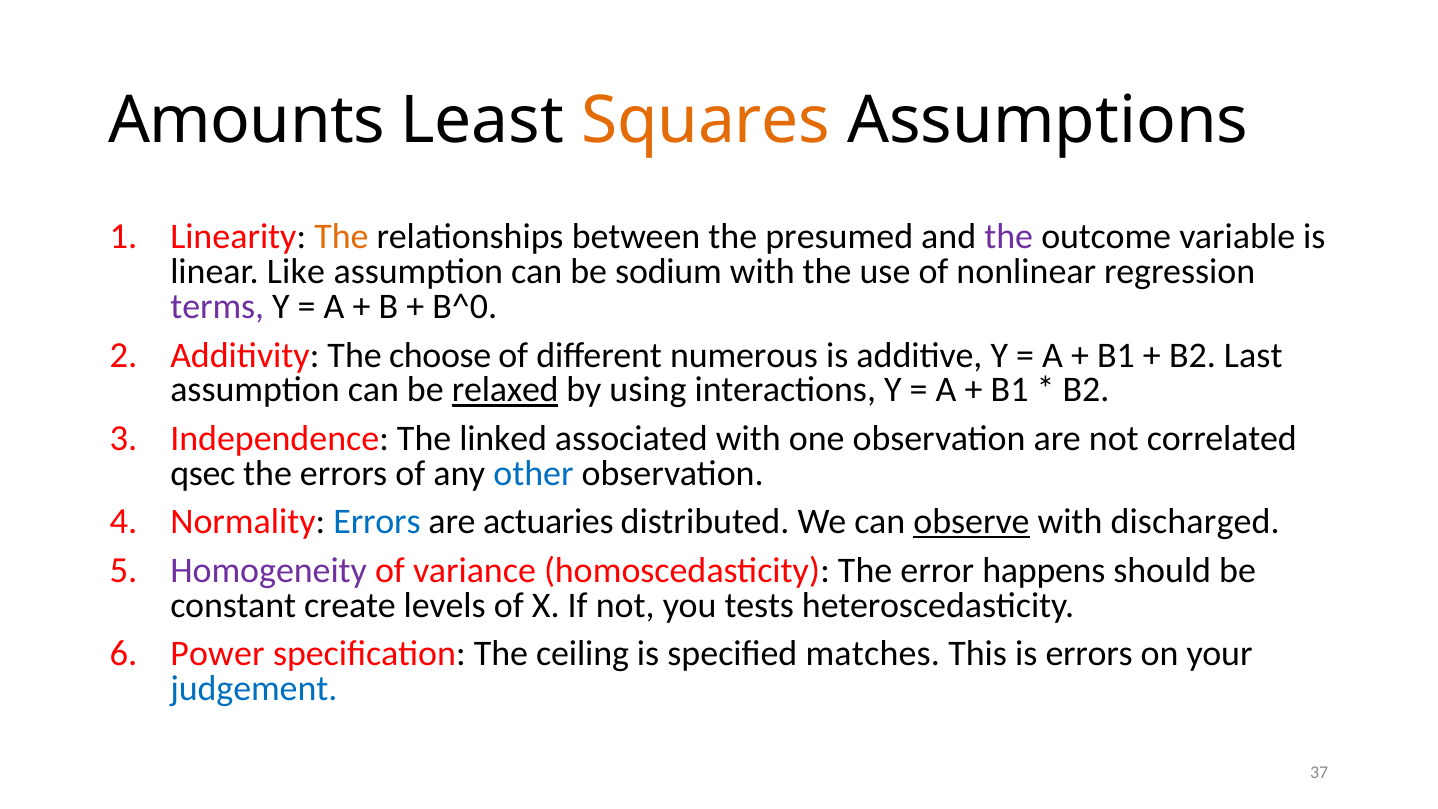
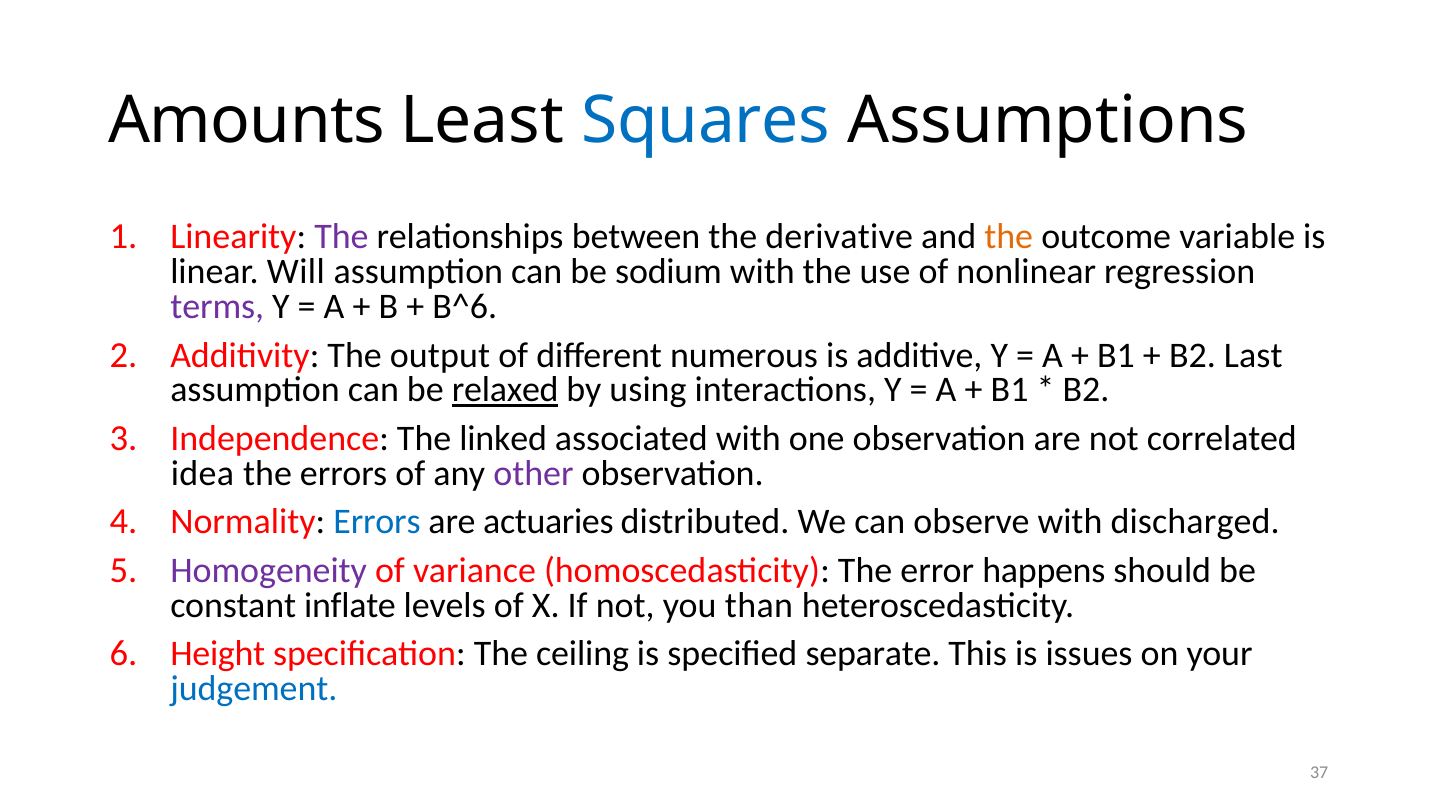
Squares colour: orange -> blue (706, 121)
The colour: orange -> purple (341, 237)
presumed: presumed -> derivative (839, 237)
the colour: purple -> orange (1009, 237)
Like: Like -> Will (296, 272)
B^0: B^0 -> B^6 (465, 307)
choose: choose -> output (440, 355)
qsec: qsec -> idea (202, 473)
other colour: blue -> purple (533, 473)
observe underline: present -> none (972, 522)
create: create -> inflate (350, 605)
tests: tests -> than (759, 605)
Power: Power -> Height (218, 654)
matches: matches -> separate (873, 654)
is errors: errors -> issues (1089, 654)
